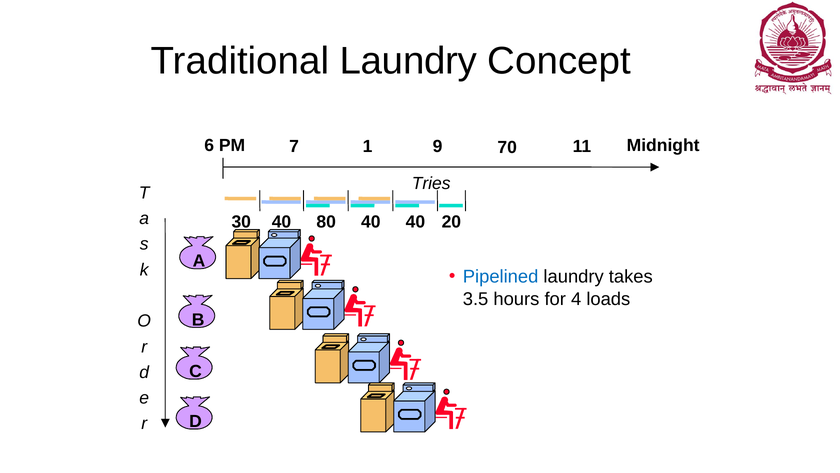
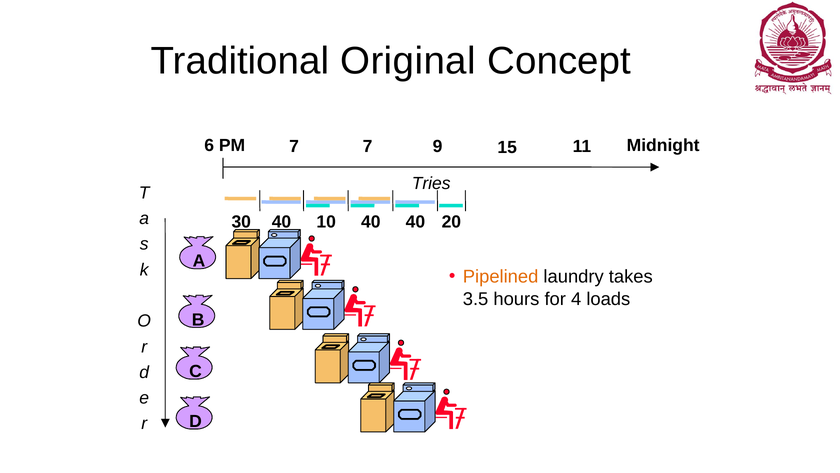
Traditional Laundry: Laundry -> Original (408, 61)
7 1: 1 -> 7 (368, 146)
70: 70 -> 15 (507, 147)
80: 80 -> 10 (326, 222)
Pipelined colour: blue -> orange (501, 277)
